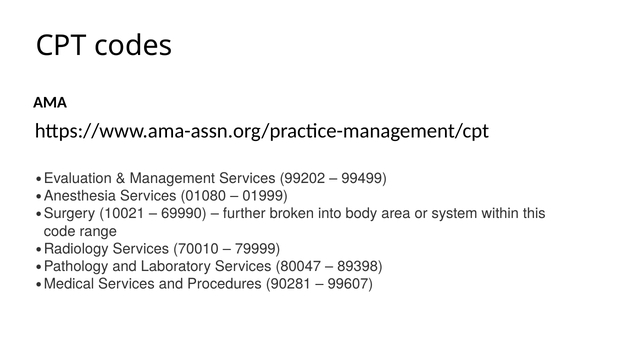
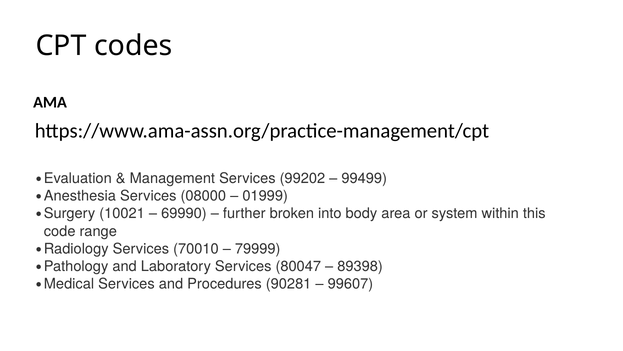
01080: 01080 -> 08000 (203, 196)
